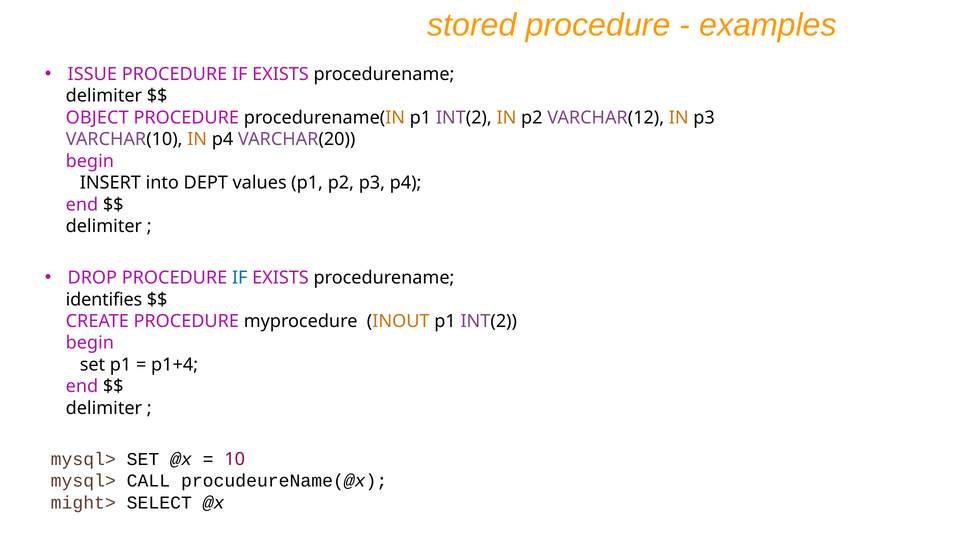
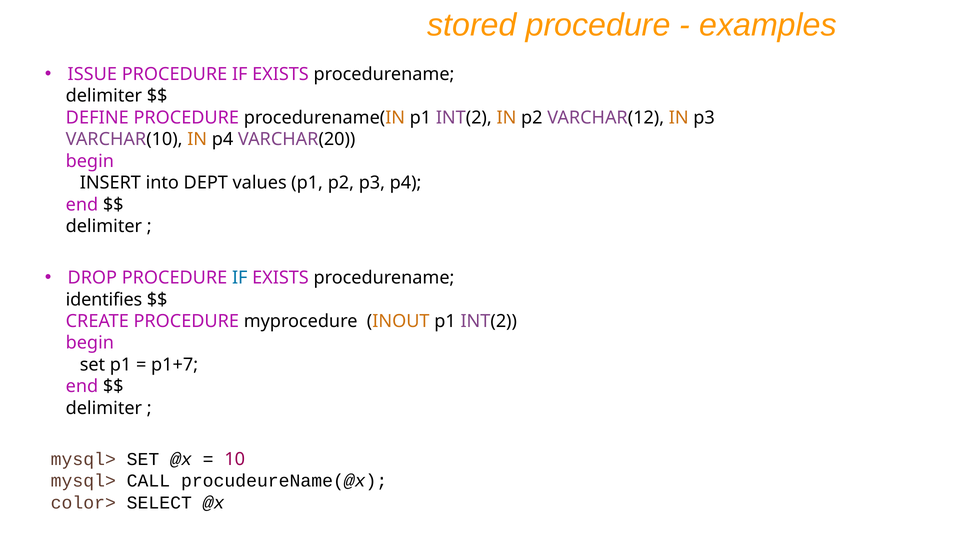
OBJECT: OBJECT -> DEFINE (97, 118)
p1+4: p1+4 -> p1+7 (175, 365)
might>: might> -> color> (83, 502)
